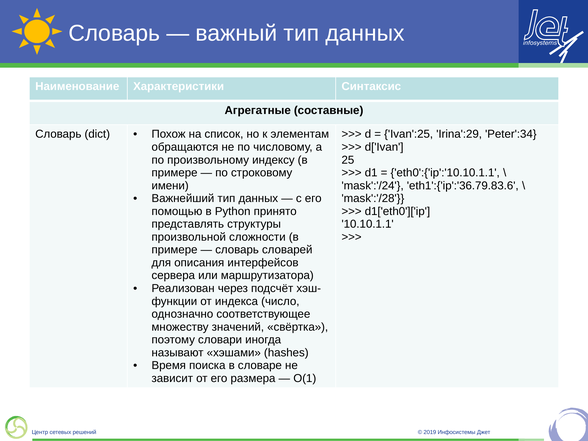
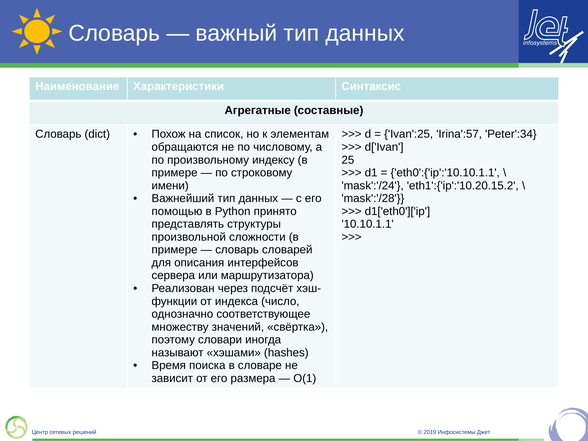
Irina':29: Irina':29 -> Irina':57 (459, 134)
eth1':{'ip':'36.79.83.6: eth1':{'ip':'36.79.83.6 -> eth1':{'ip':'10.20.15.2 (463, 186)
